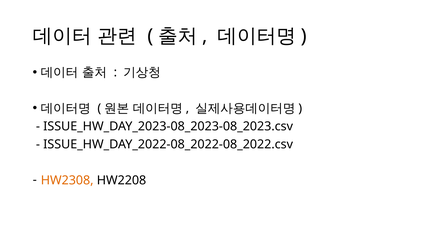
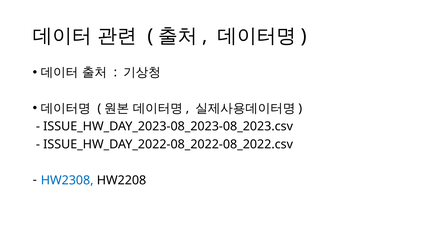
HW2308 colour: orange -> blue (67, 180)
